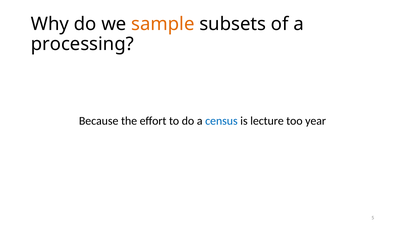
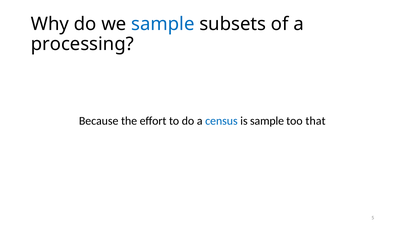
sample colour: orange -> blue (163, 24)
is lecture: lecture -> sample (267, 121)
year: year -> that (316, 121)
